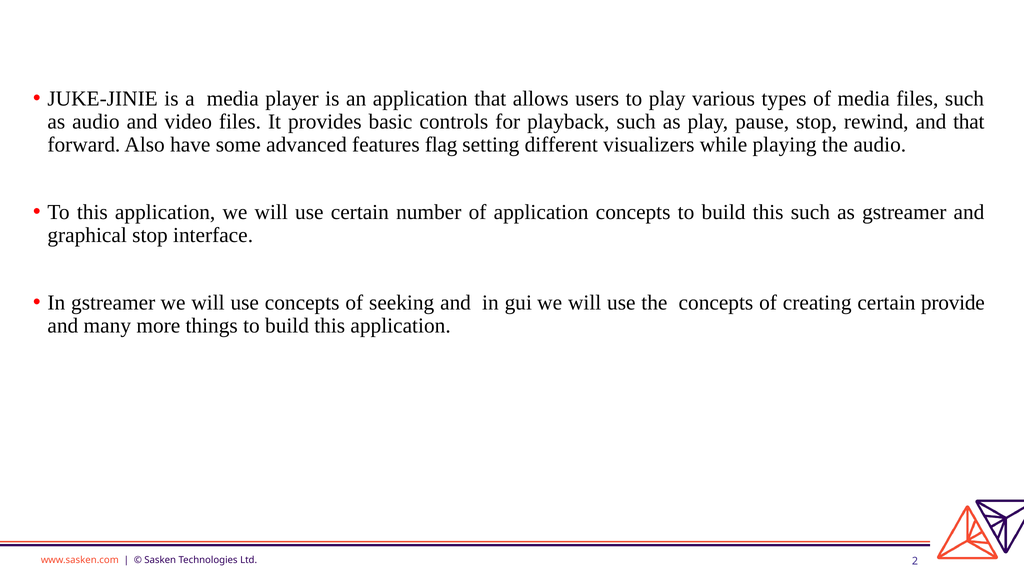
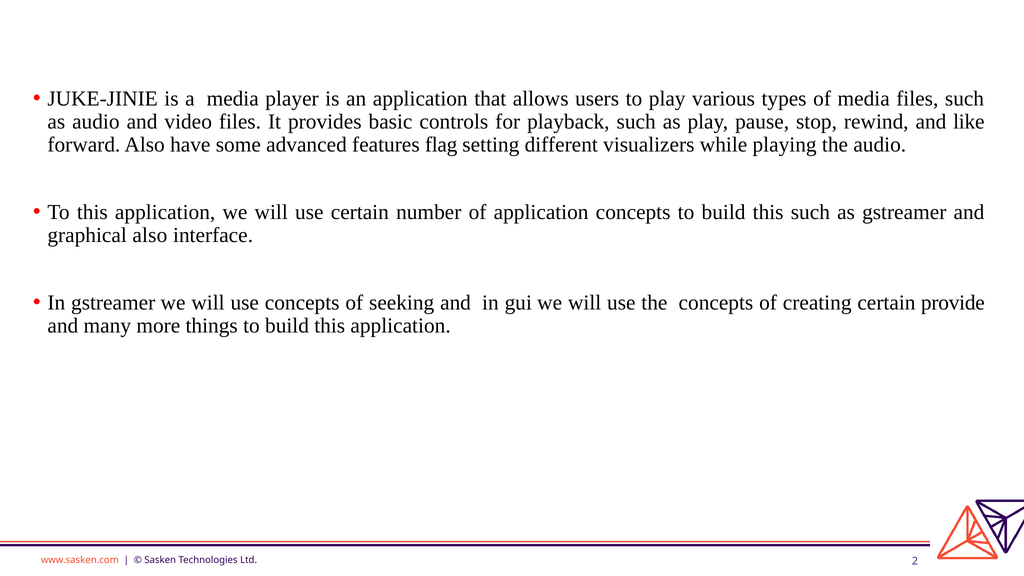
and that: that -> like (969, 122)
graphical stop: stop -> also (150, 235)
